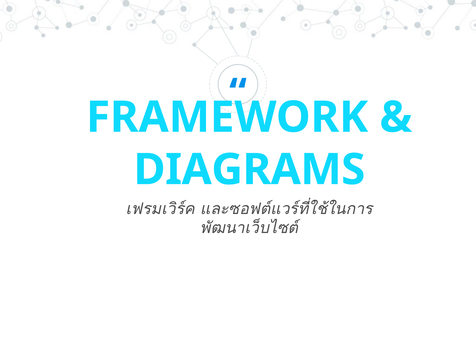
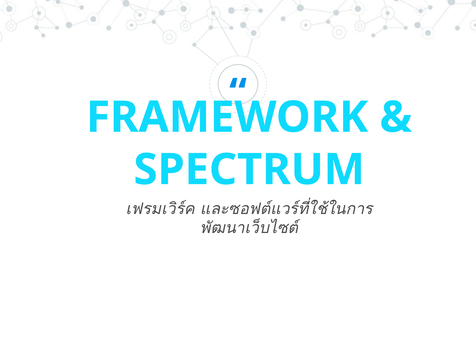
DIAGRAMS: DIAGRAMS -> SPECTRUM (249, 170)
